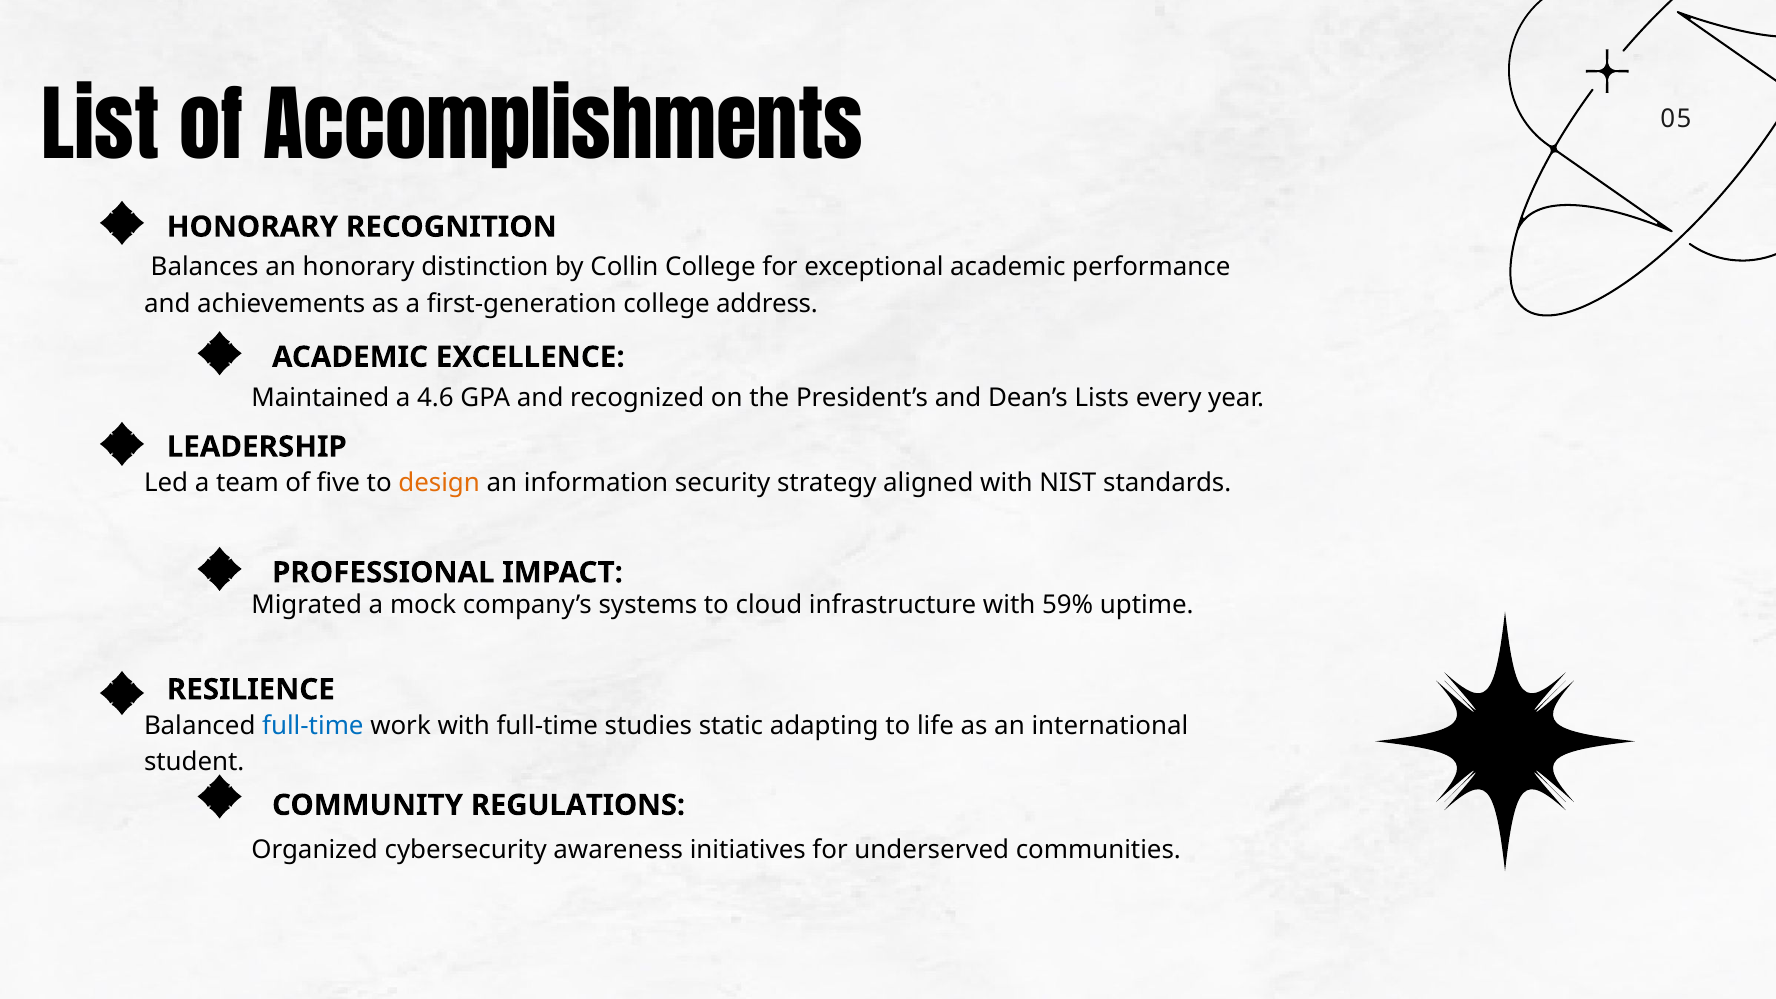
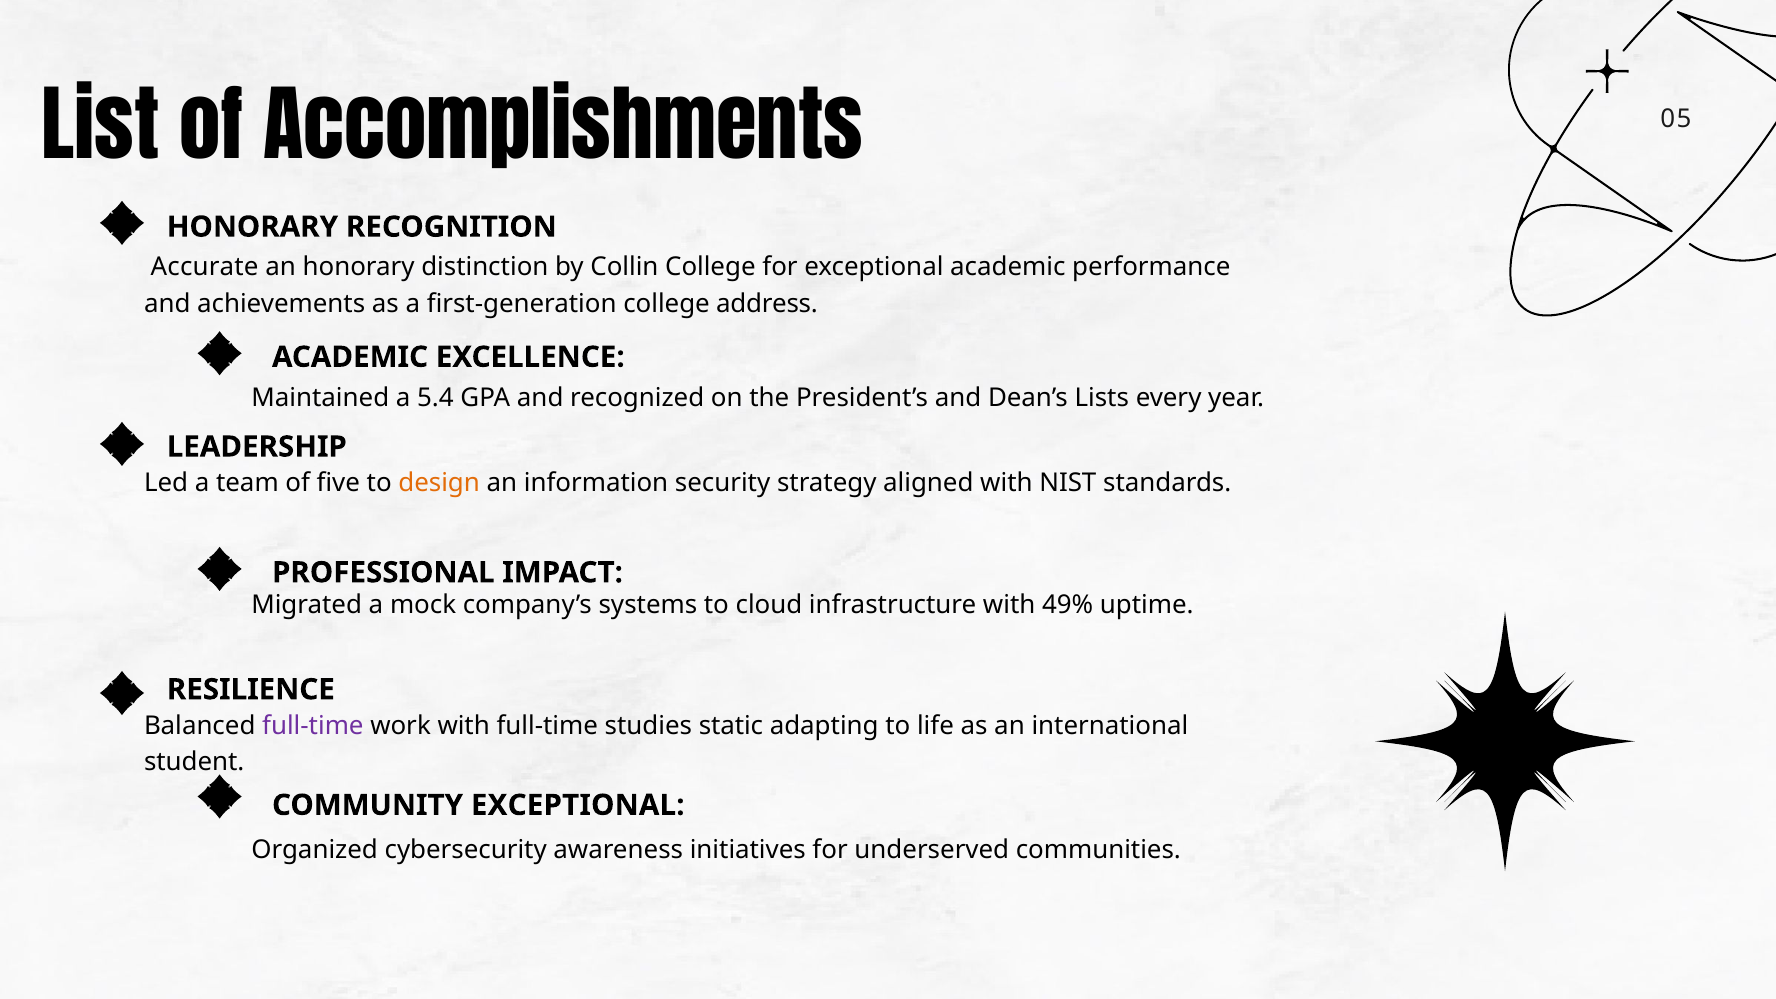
Balances: Balances -> Accurate (205, 267)
4.6: 4.6 -> 5.4 (435, 398)
59%: 59% -> 49% (1068, 605)
full-time colour: blue -> purple (313, 726)
COMMUNITY REGULATIONS: REGULATIONS -> EXCEPTIONAL (578, 805)
